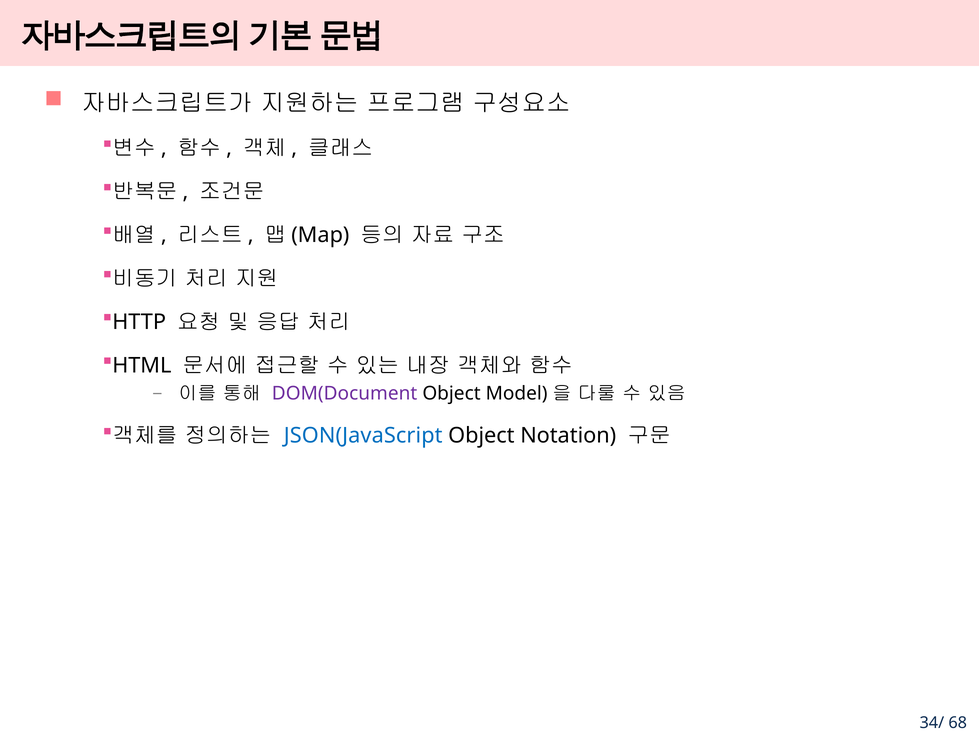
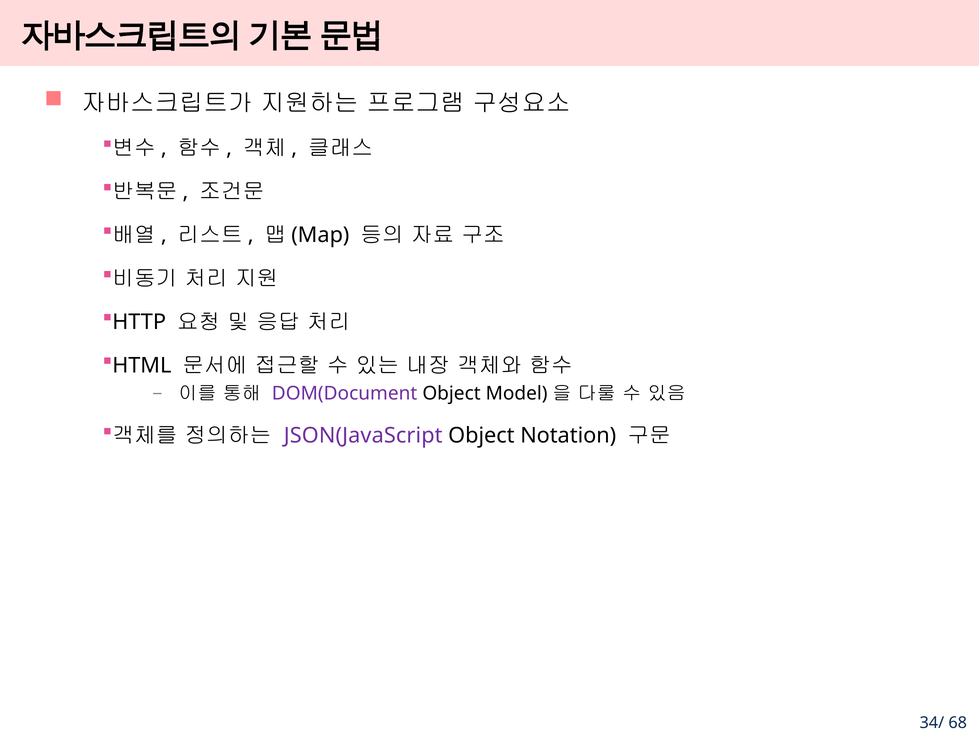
JSON(JavaScript colour: blue -> purple (363, 436)
